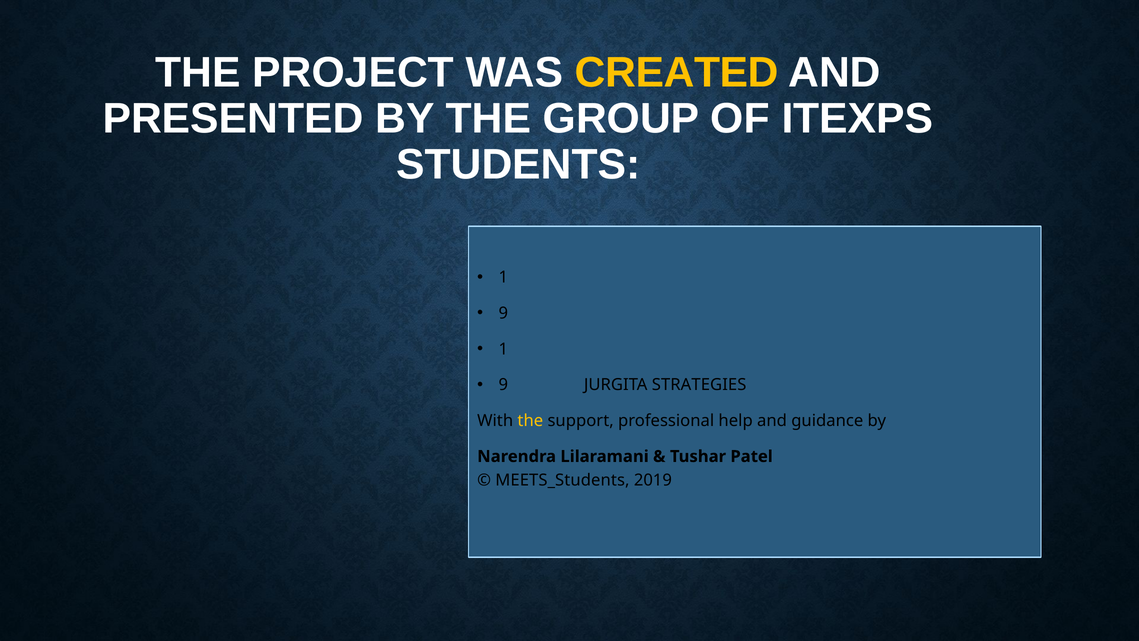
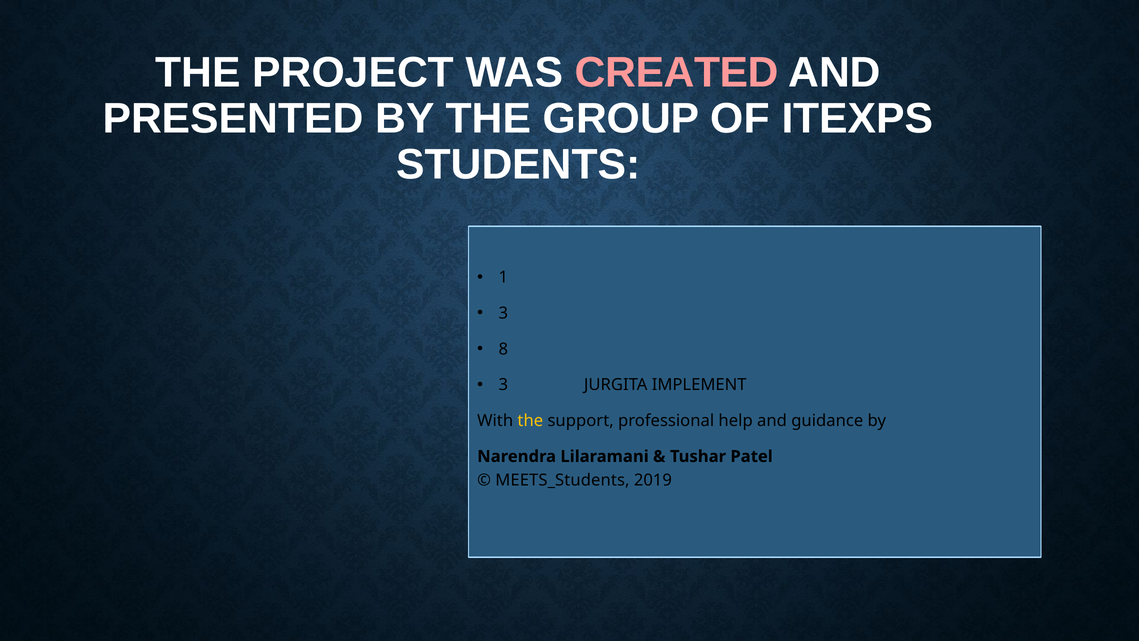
CREATED colour: yellow -> pink (677, 72)
9: 9 -> 3 (503, 313)
1: 1 -> 8 (503, 349)
9: 9 -> 3 (503, 385)
STRATEGIES: STRATEGIES -> IMPLEMENT (699, 385)
